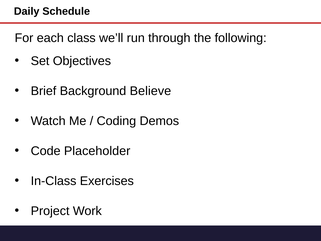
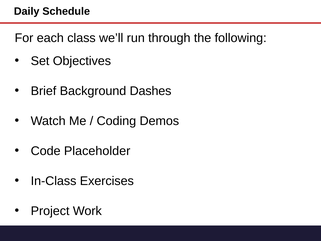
Believe: Believe -> Dashes (151, 91)
